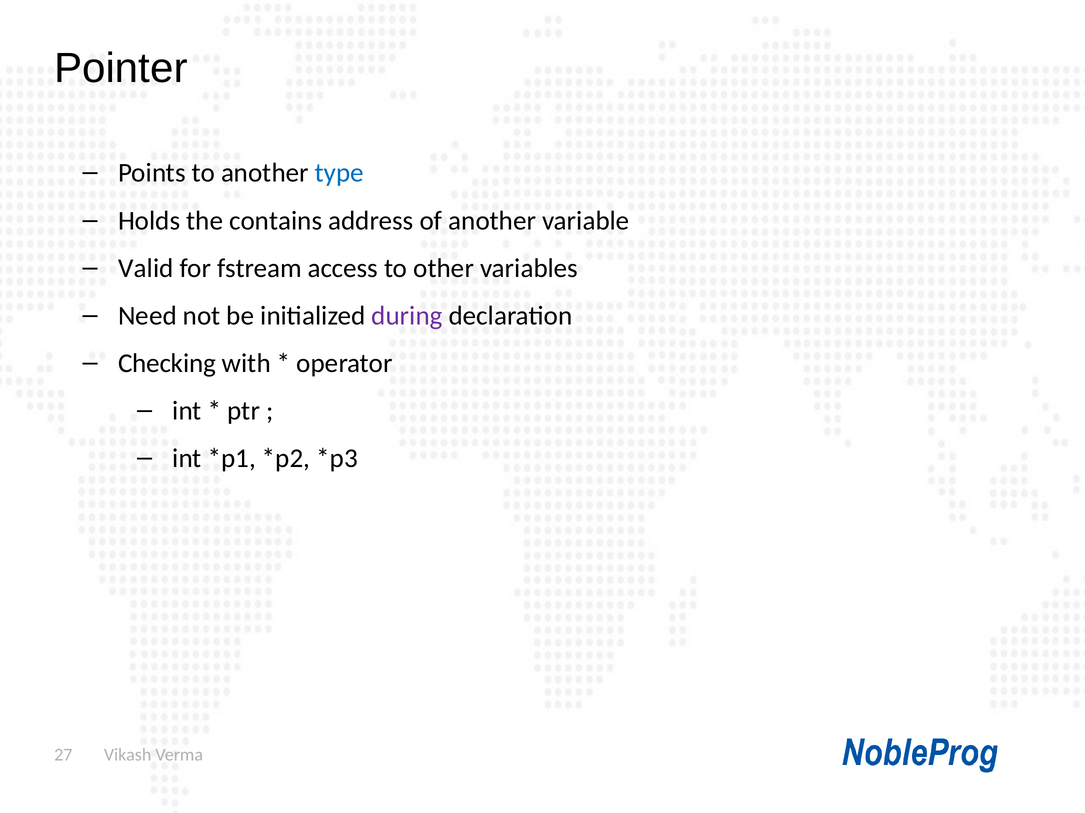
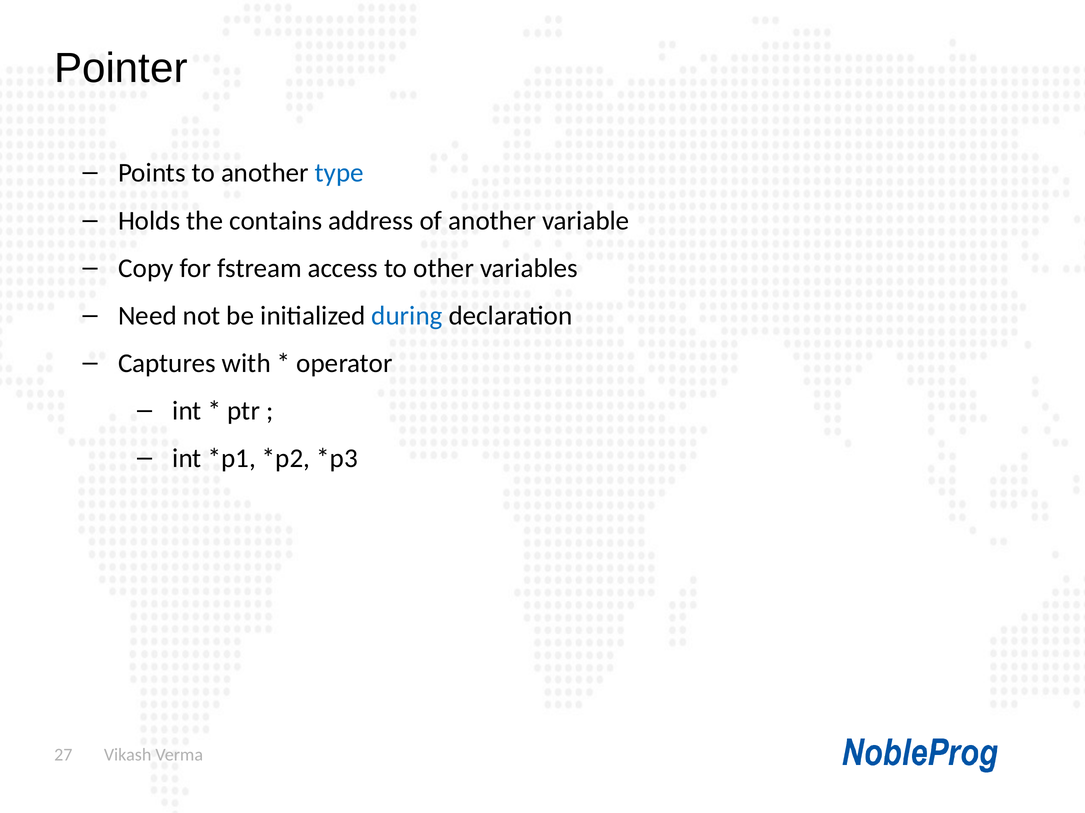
Valid: Valid -> Copy (146, 268)
during colour: purple -> blue (407, 316)
Checking: Checking -> Captures (167, 364)
